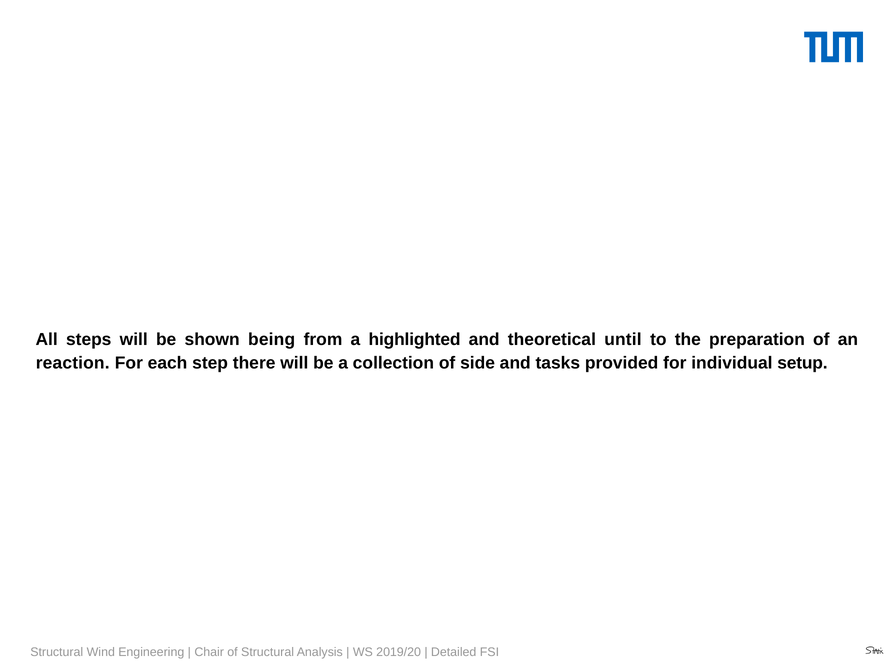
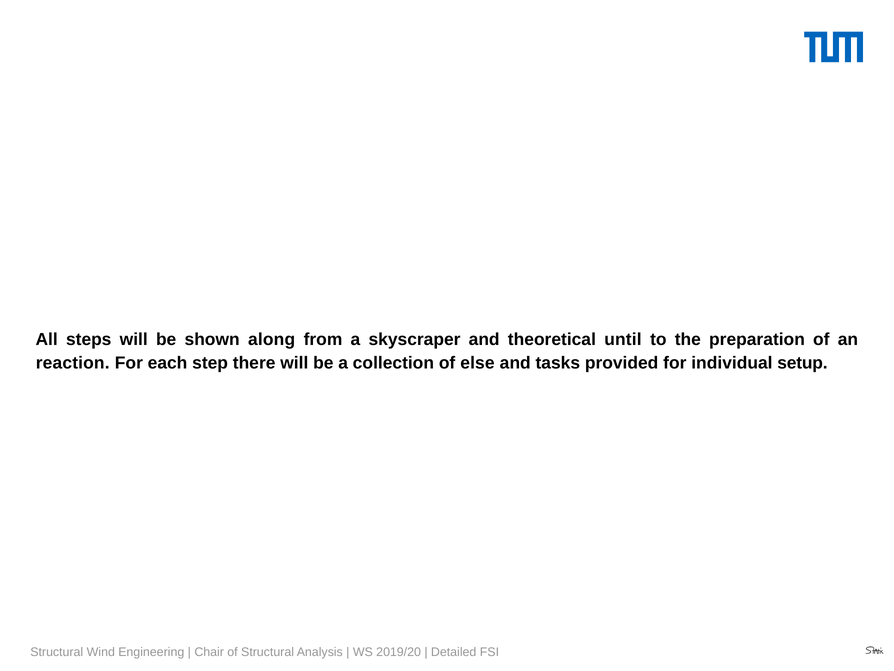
being: being -> along (272, 339)
highlighted: highlighted -> skyscraper (414, 339)
side: side -> else (477, 363)
